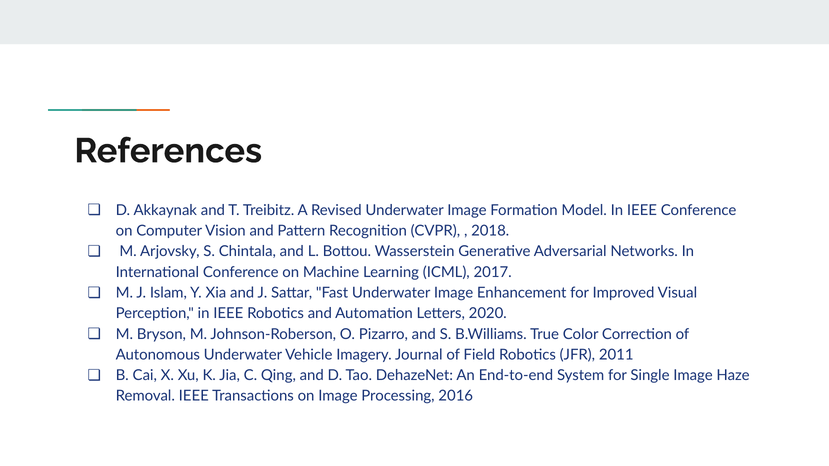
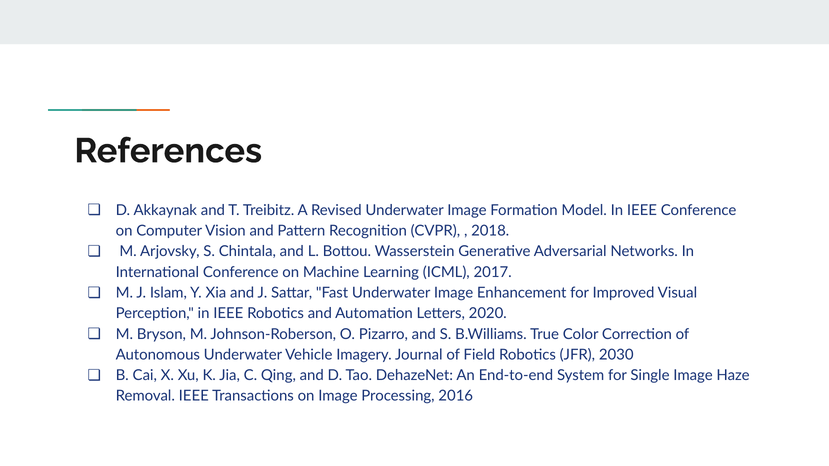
2011: 2011 -> 2030 (616, 355)
